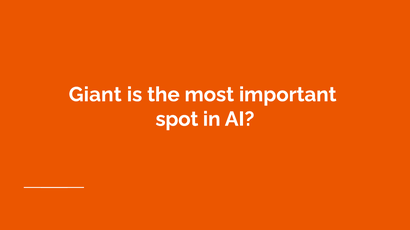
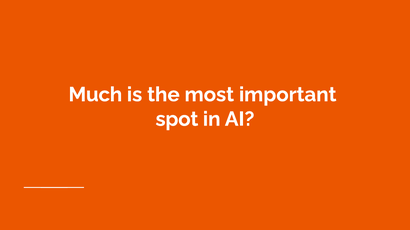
Giant: Giant -> Much (95, 95)
